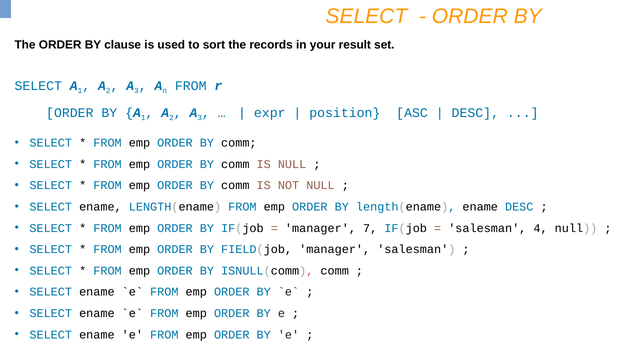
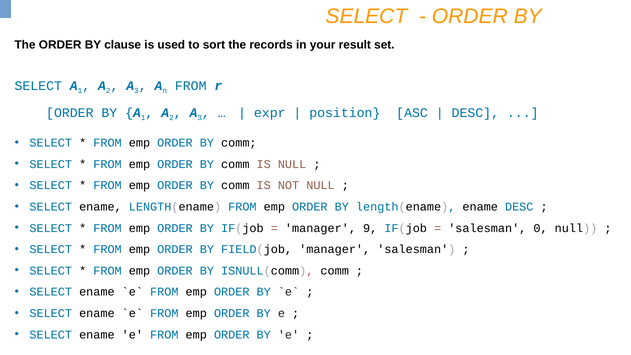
7: 7 -> 9 (370, 228)
4: 4 -> 0 (541, 228)
